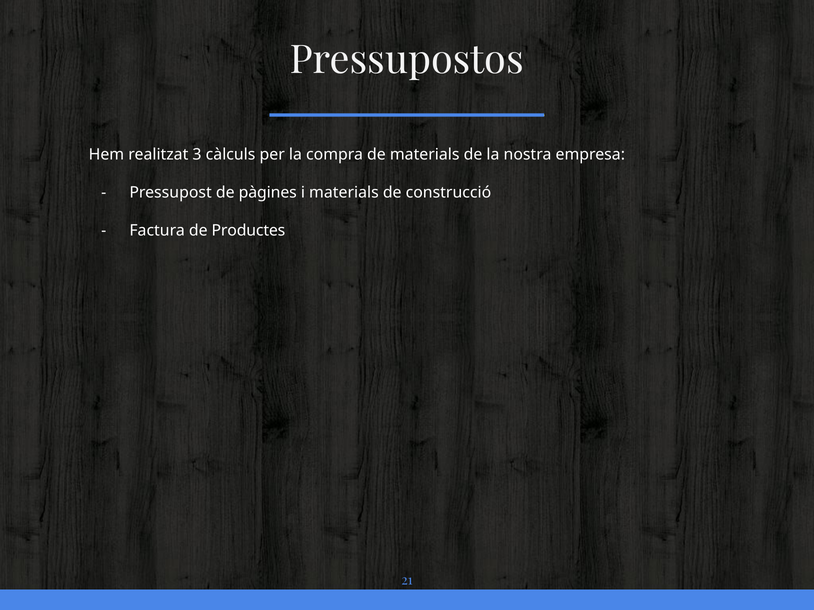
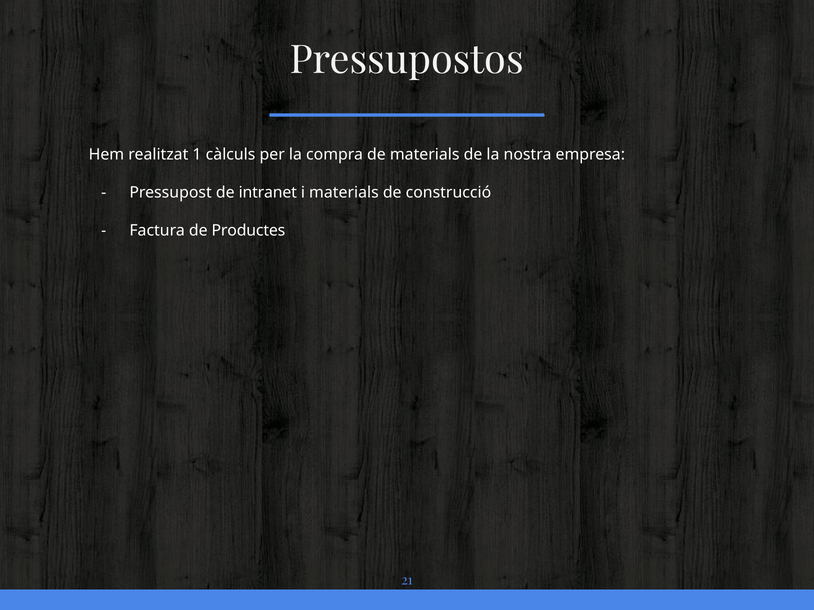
3: 3 -> 1 (197, 155)
pàgines: pàgines -> intranet (268, 193)
